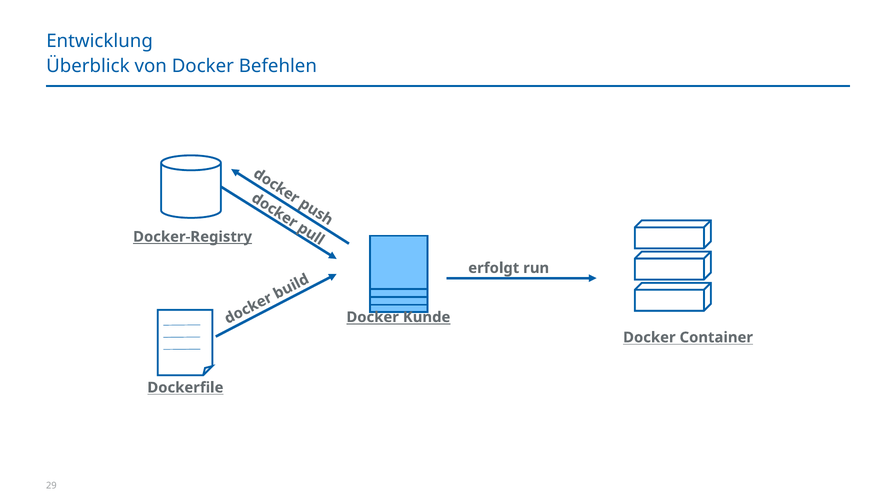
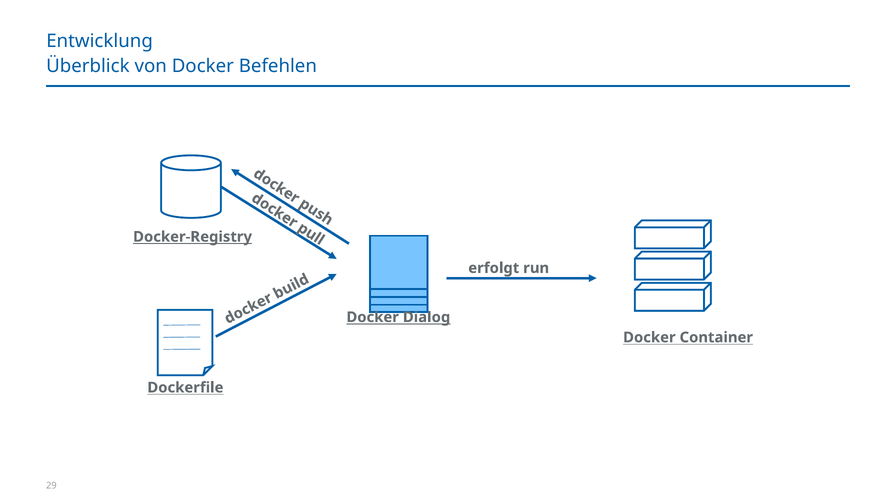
Kunde: Kunde -> Dialog (427, 317)
